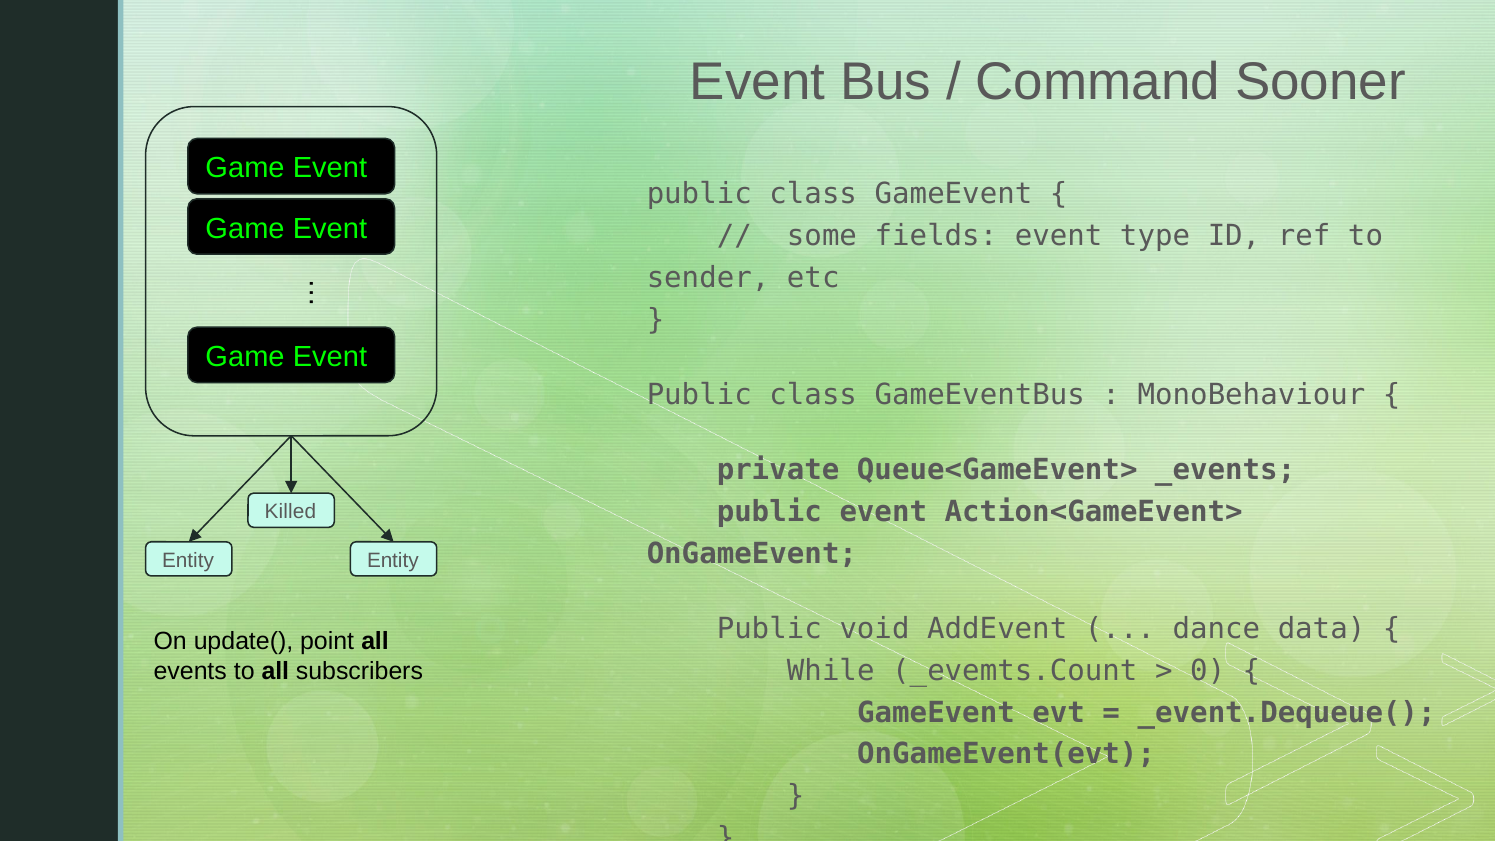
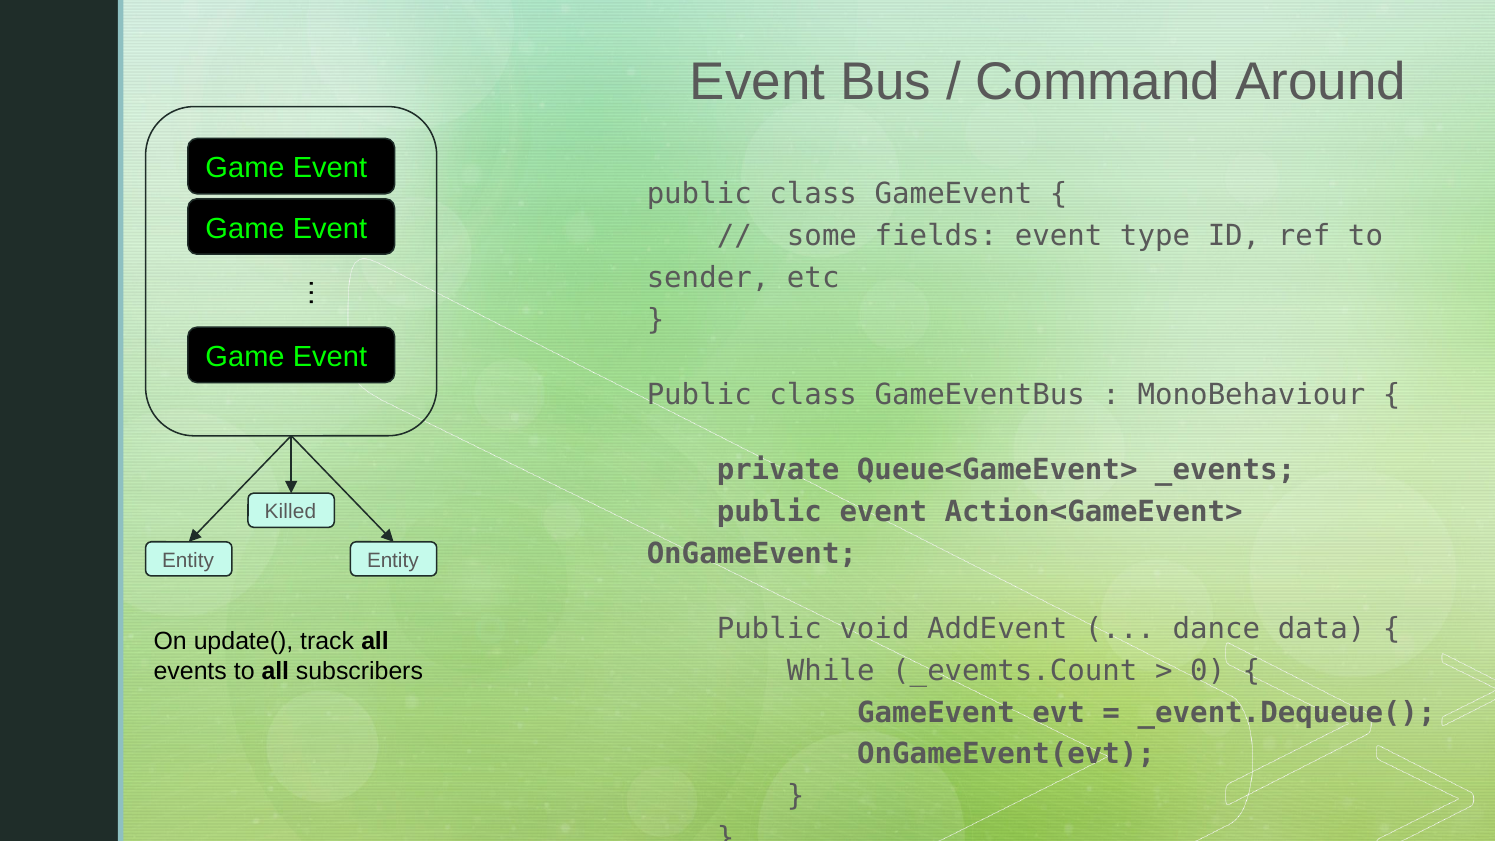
Sooner: Sooner -> Around (1321, 82)
point: point -> track (327, 641)
